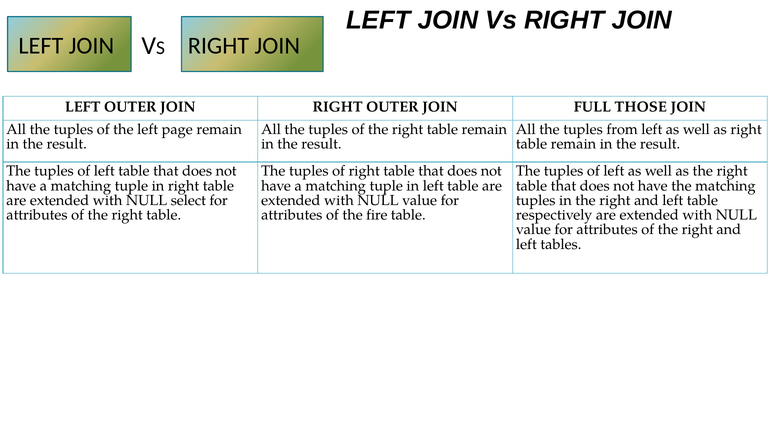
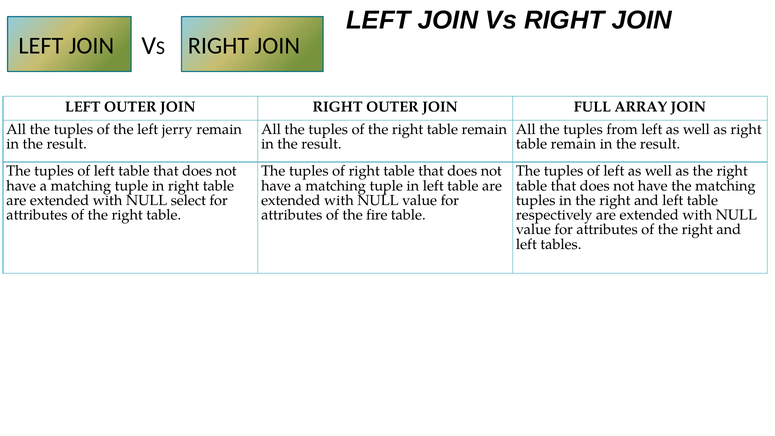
THOSE: THOSE -> ARRAY (641, 107)
page: page -> jerry (177, 129)
